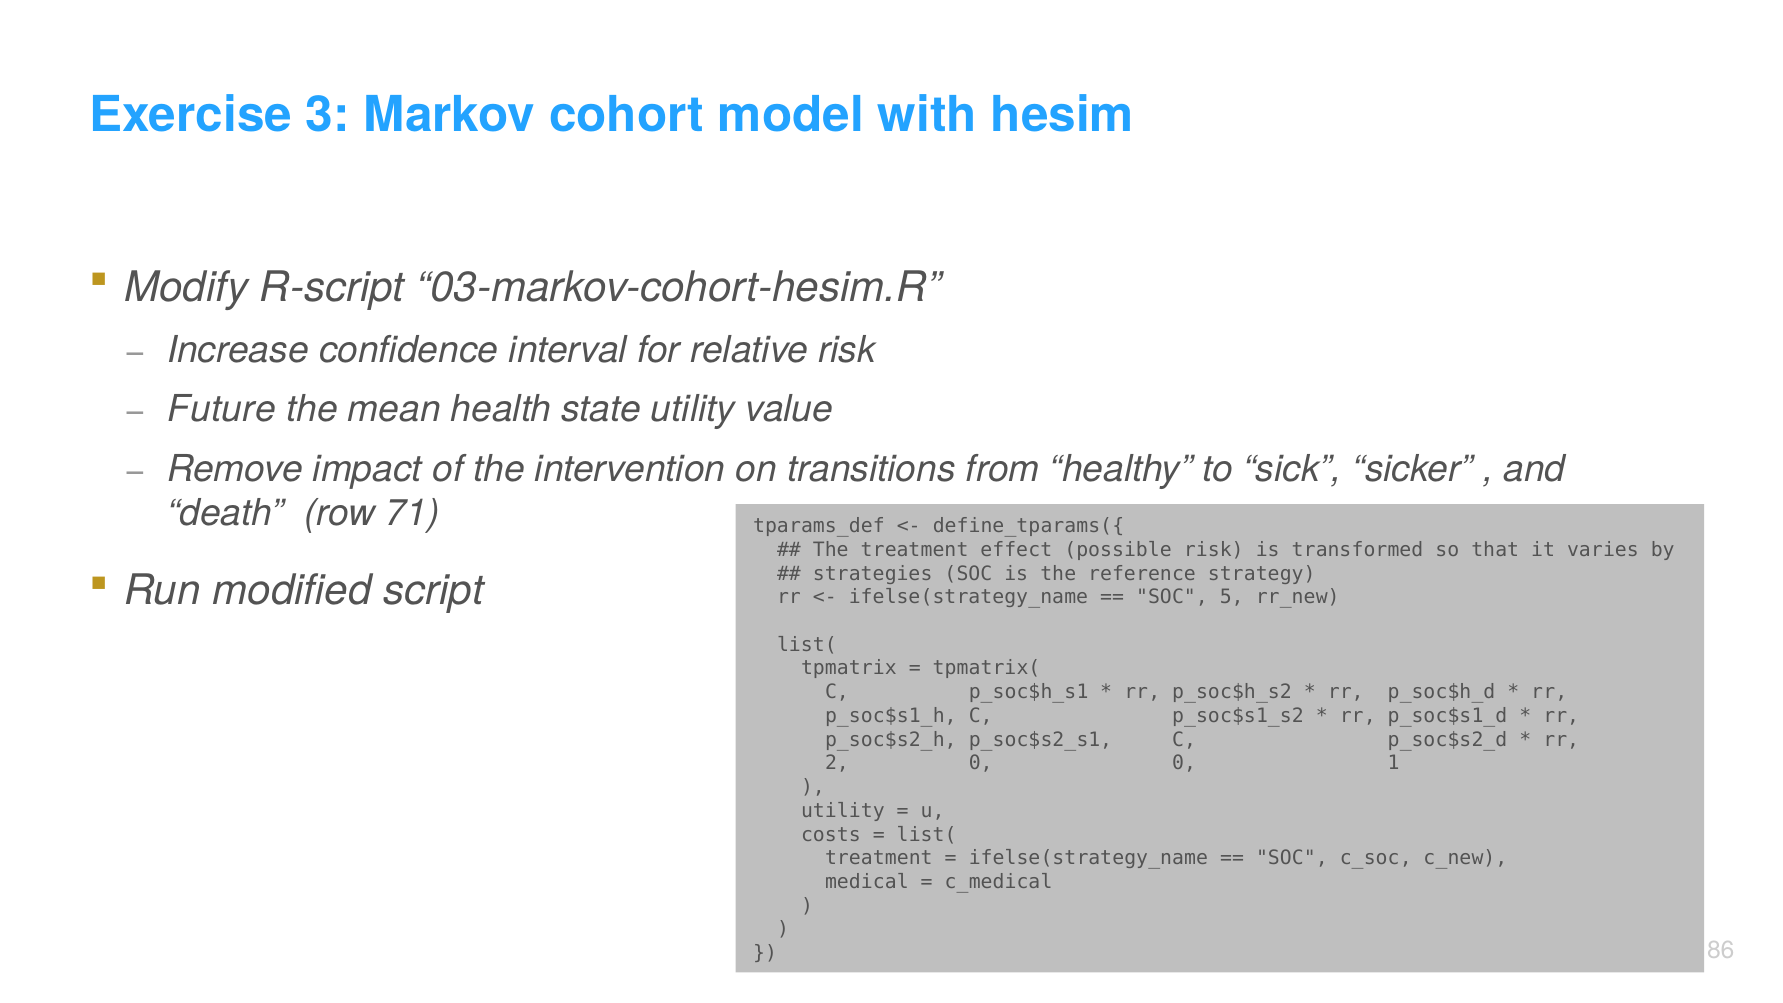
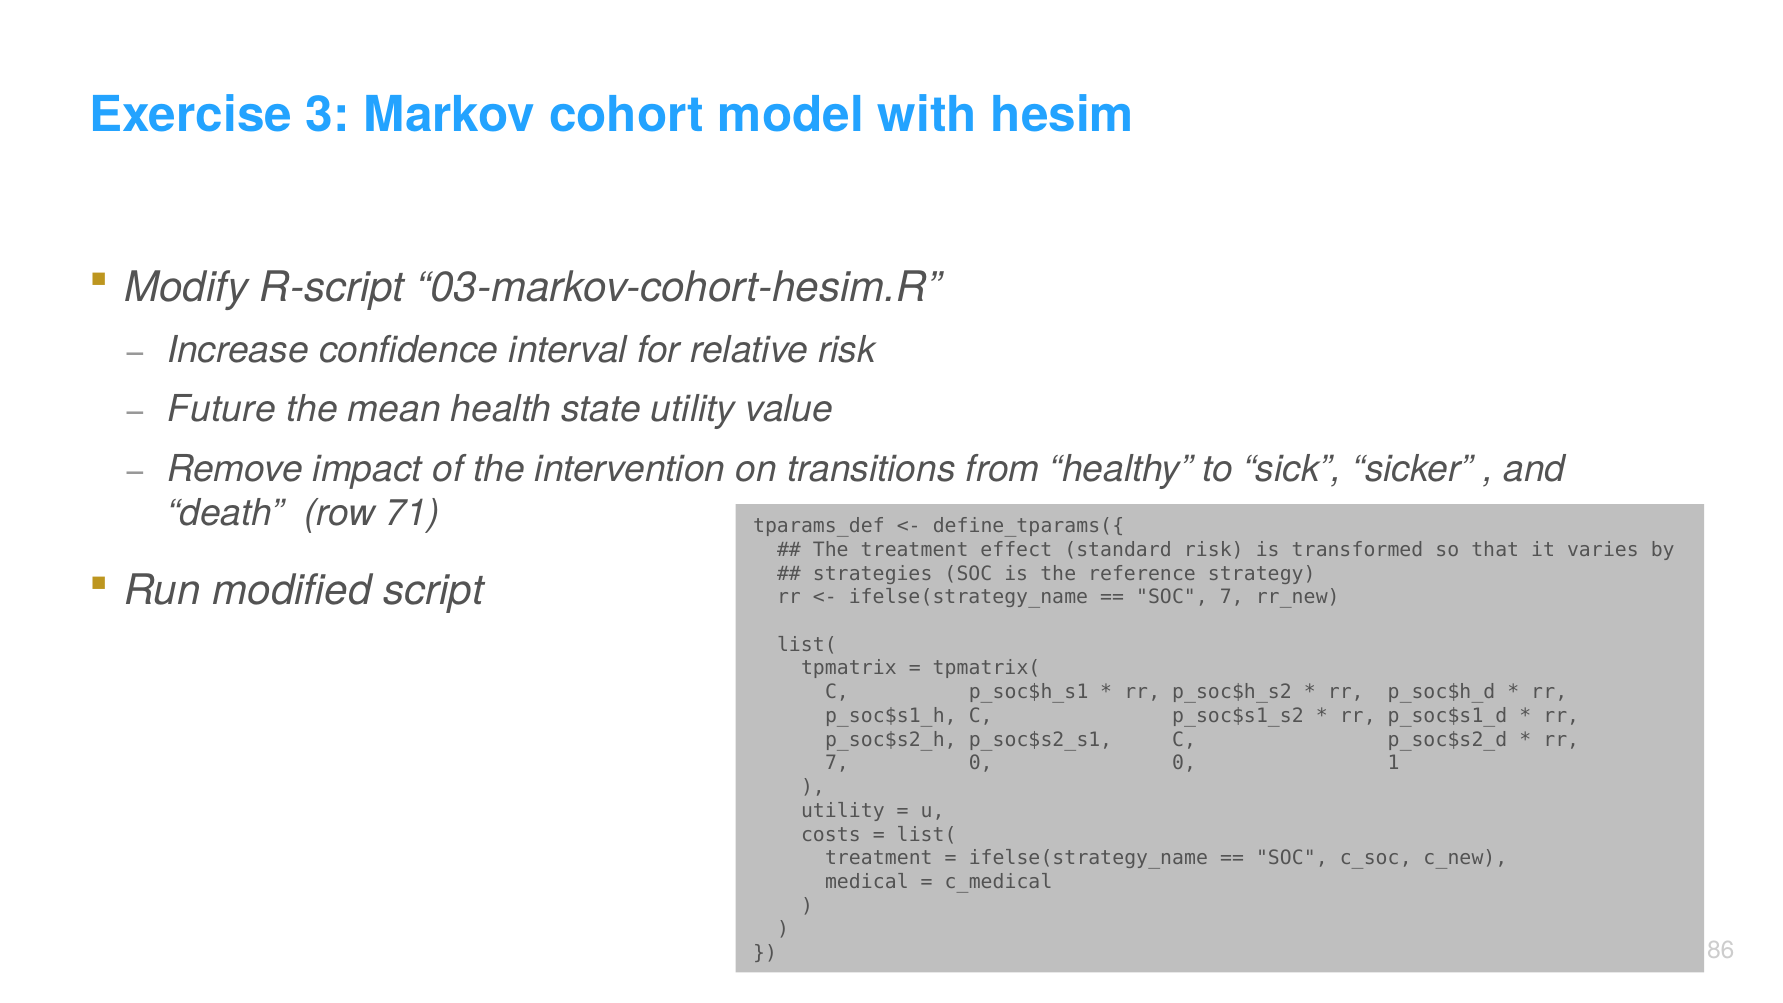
possible: possible -> standard (1118, 550)
SOC 5: 5 -> 7 (1232, 597)
2: 2 -> 7 (837, 763)
